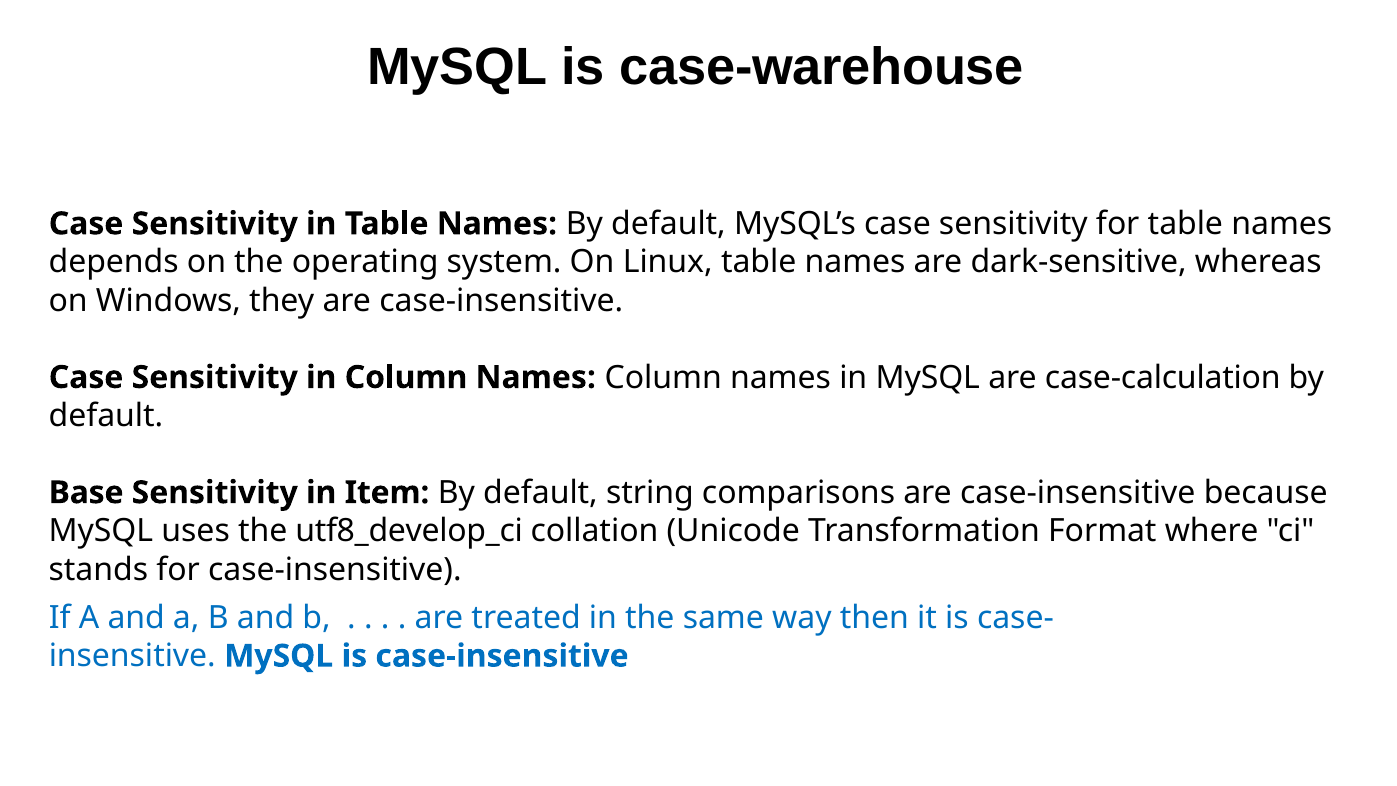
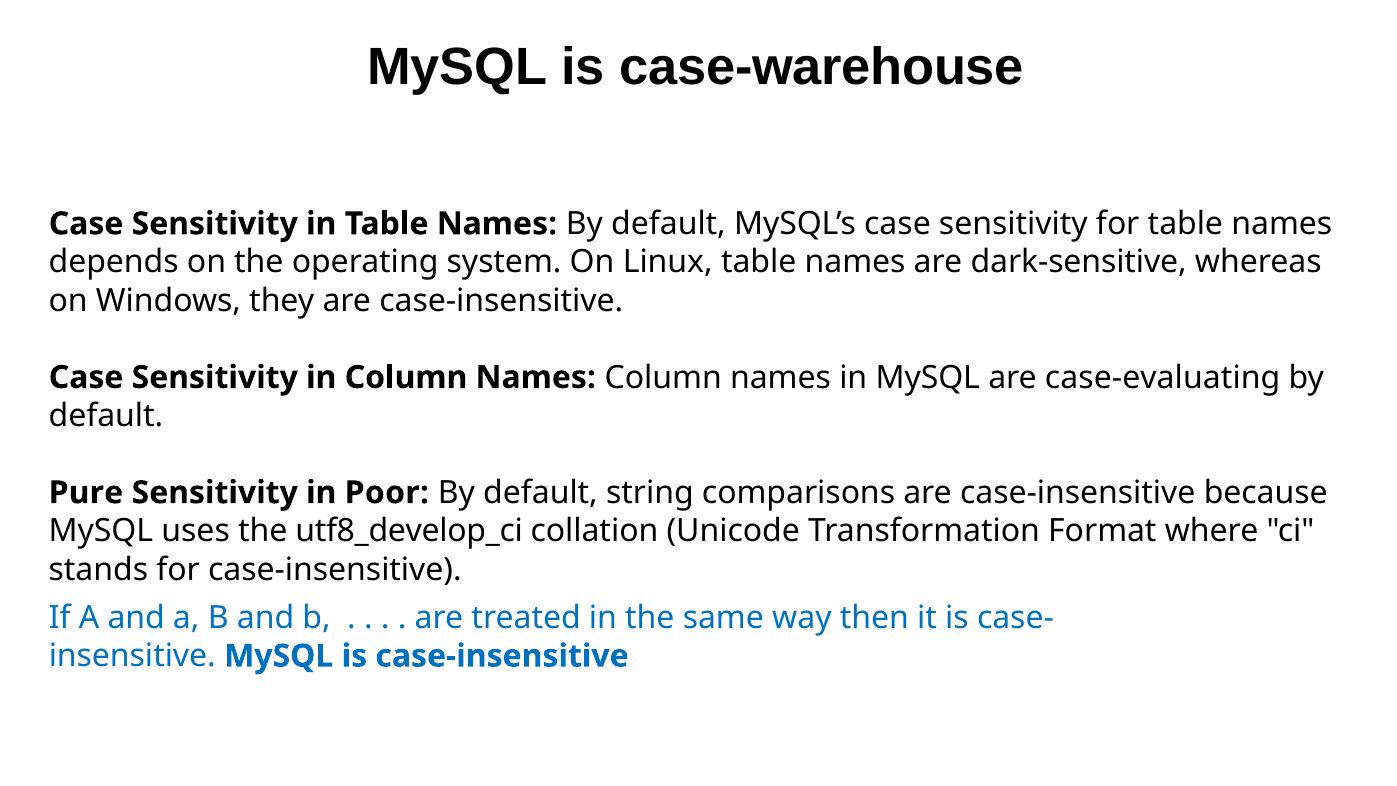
case-calculation: case-calculation -> case-evaluating (1163, 377)
Base: Base -> Pure (86, 493)
Item: Item -> Poor (387, 493)
